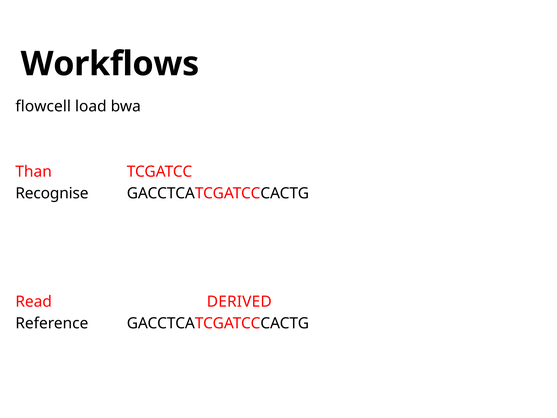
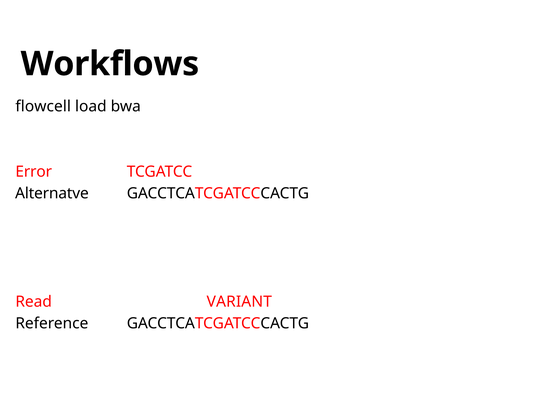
Than: Than -> Error (34, 172)
Recognise: Recognise -> Alternatve (52, 193)
DERIVED: DERIVED -> VARIANT (239, 302)
